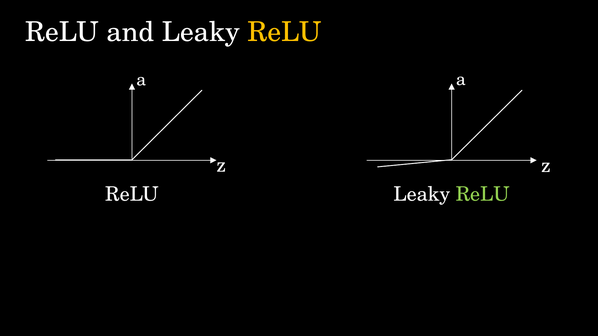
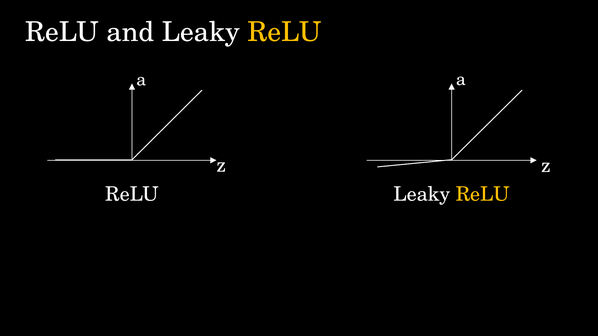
ReLU colour: light green -> yellow (483, 195)
